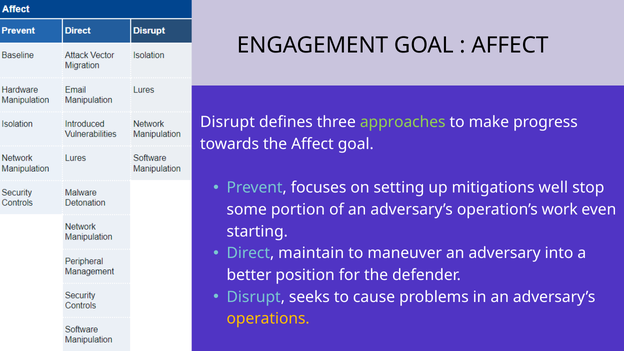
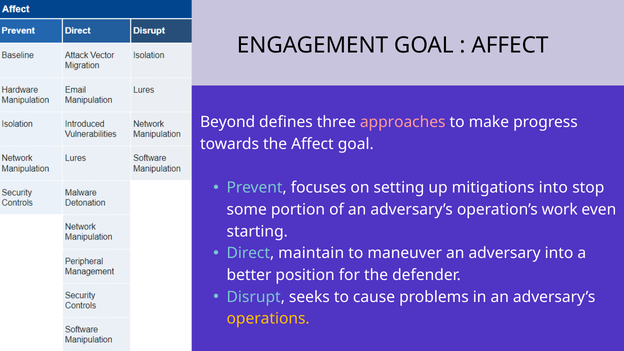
Disrupt: Disrupt -> Beyond (228, 122)
approaches colour: light green -> pink (403, 122)
mitigations well: well -> into (553, 188)
